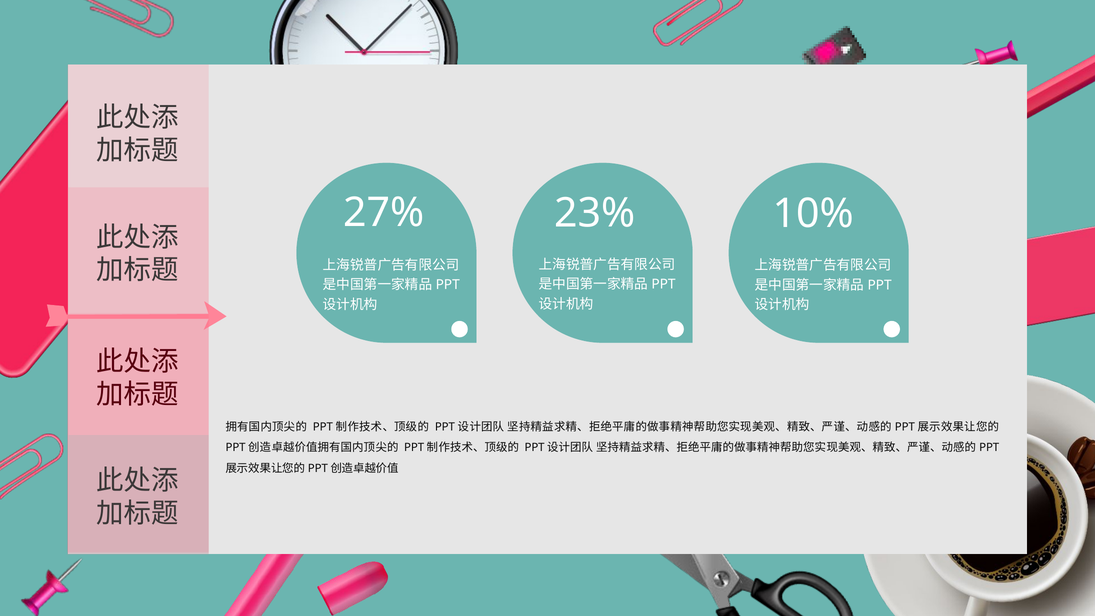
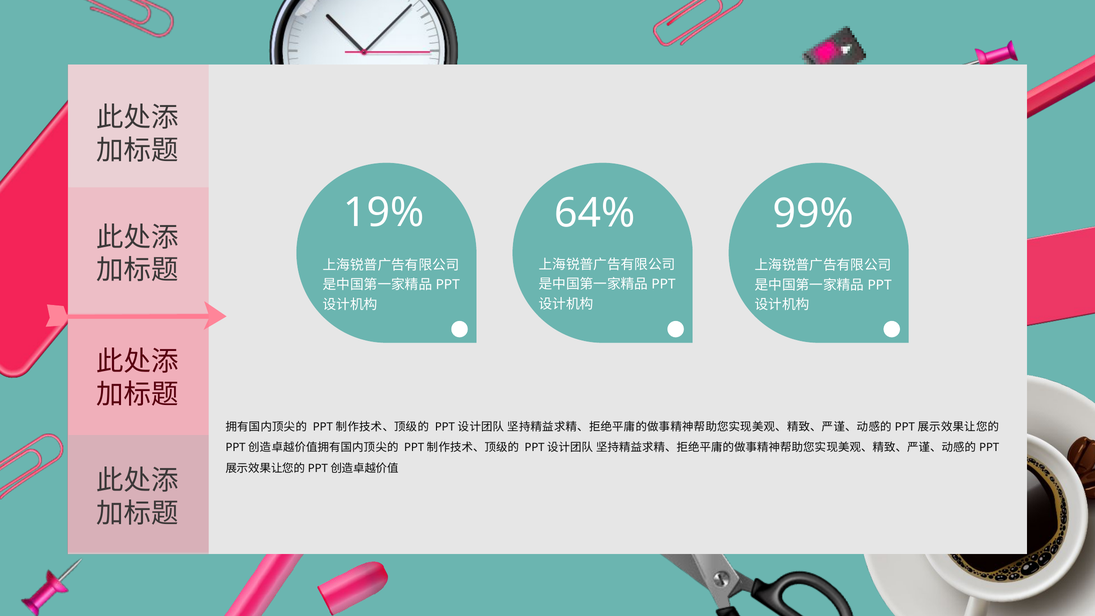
27%: 27% -> 19% (384, 213)
23%: 23% -> 64% (595, 213)
10%: 10% -> 99% (813, 214)
